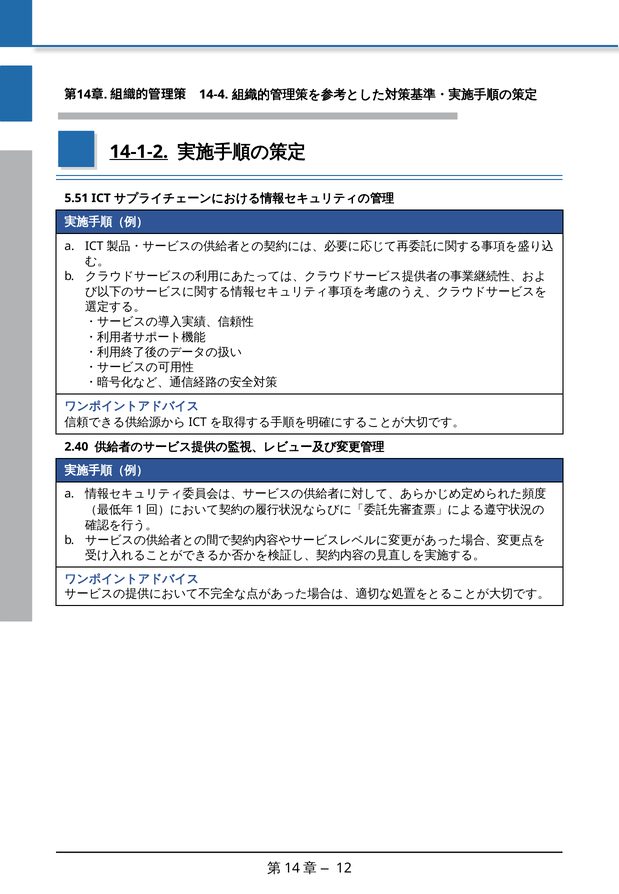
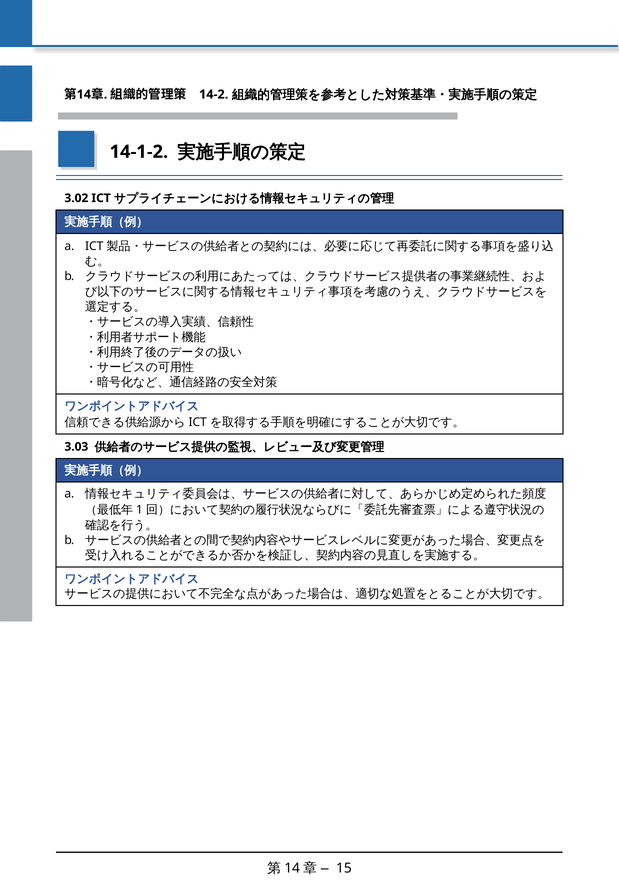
14-4: 14-4 -> 14-2 (214, 94)
14-1-2 underline: present -> none (139, 152)
5.51: 5.51 -> 3.02 (76, 198)
2.40: 2.40 -> 3.03 (76, 447)
12: 12 -> 15 (344, 868)
